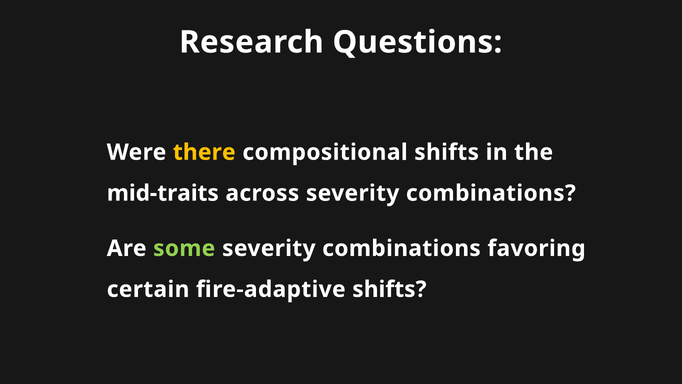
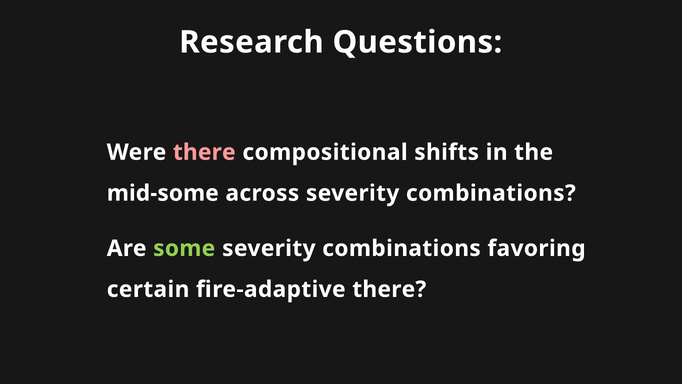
there colour: yellow -> pink (204, 152)
mid-traits: mid-traits -> mid-some (163, 193)
fire-adaptive shifts: shifts -> there (389, 289)
